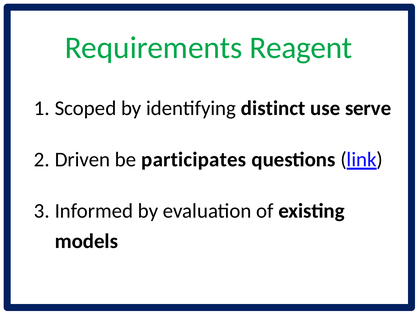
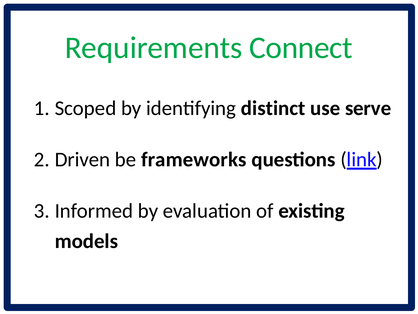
Reagent: Reagent -> Connect (301, 48)
participates: participates -> frameworks (194, 159)
